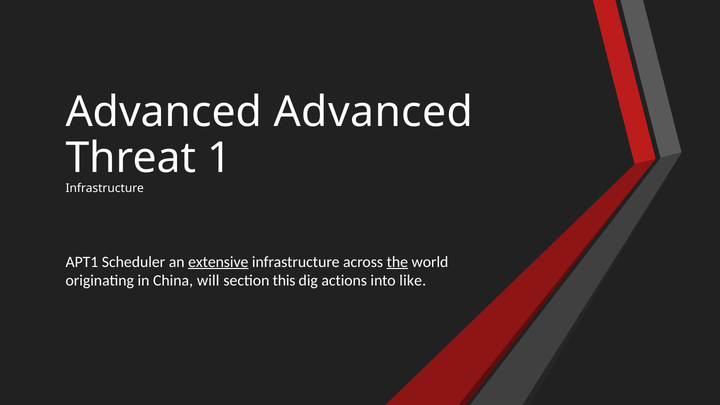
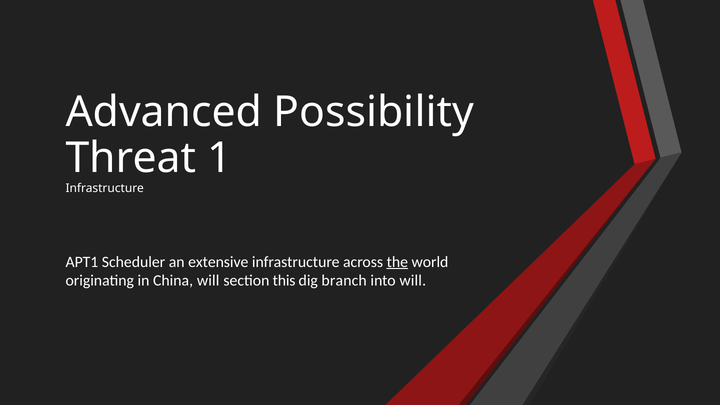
Advanced Advanced: Advanced -> Possibility (374, 112)
extensive underline: present -> none (218, 262)
actions: actions -> branch (344, 281)
into like: like -> will (413, 281)
